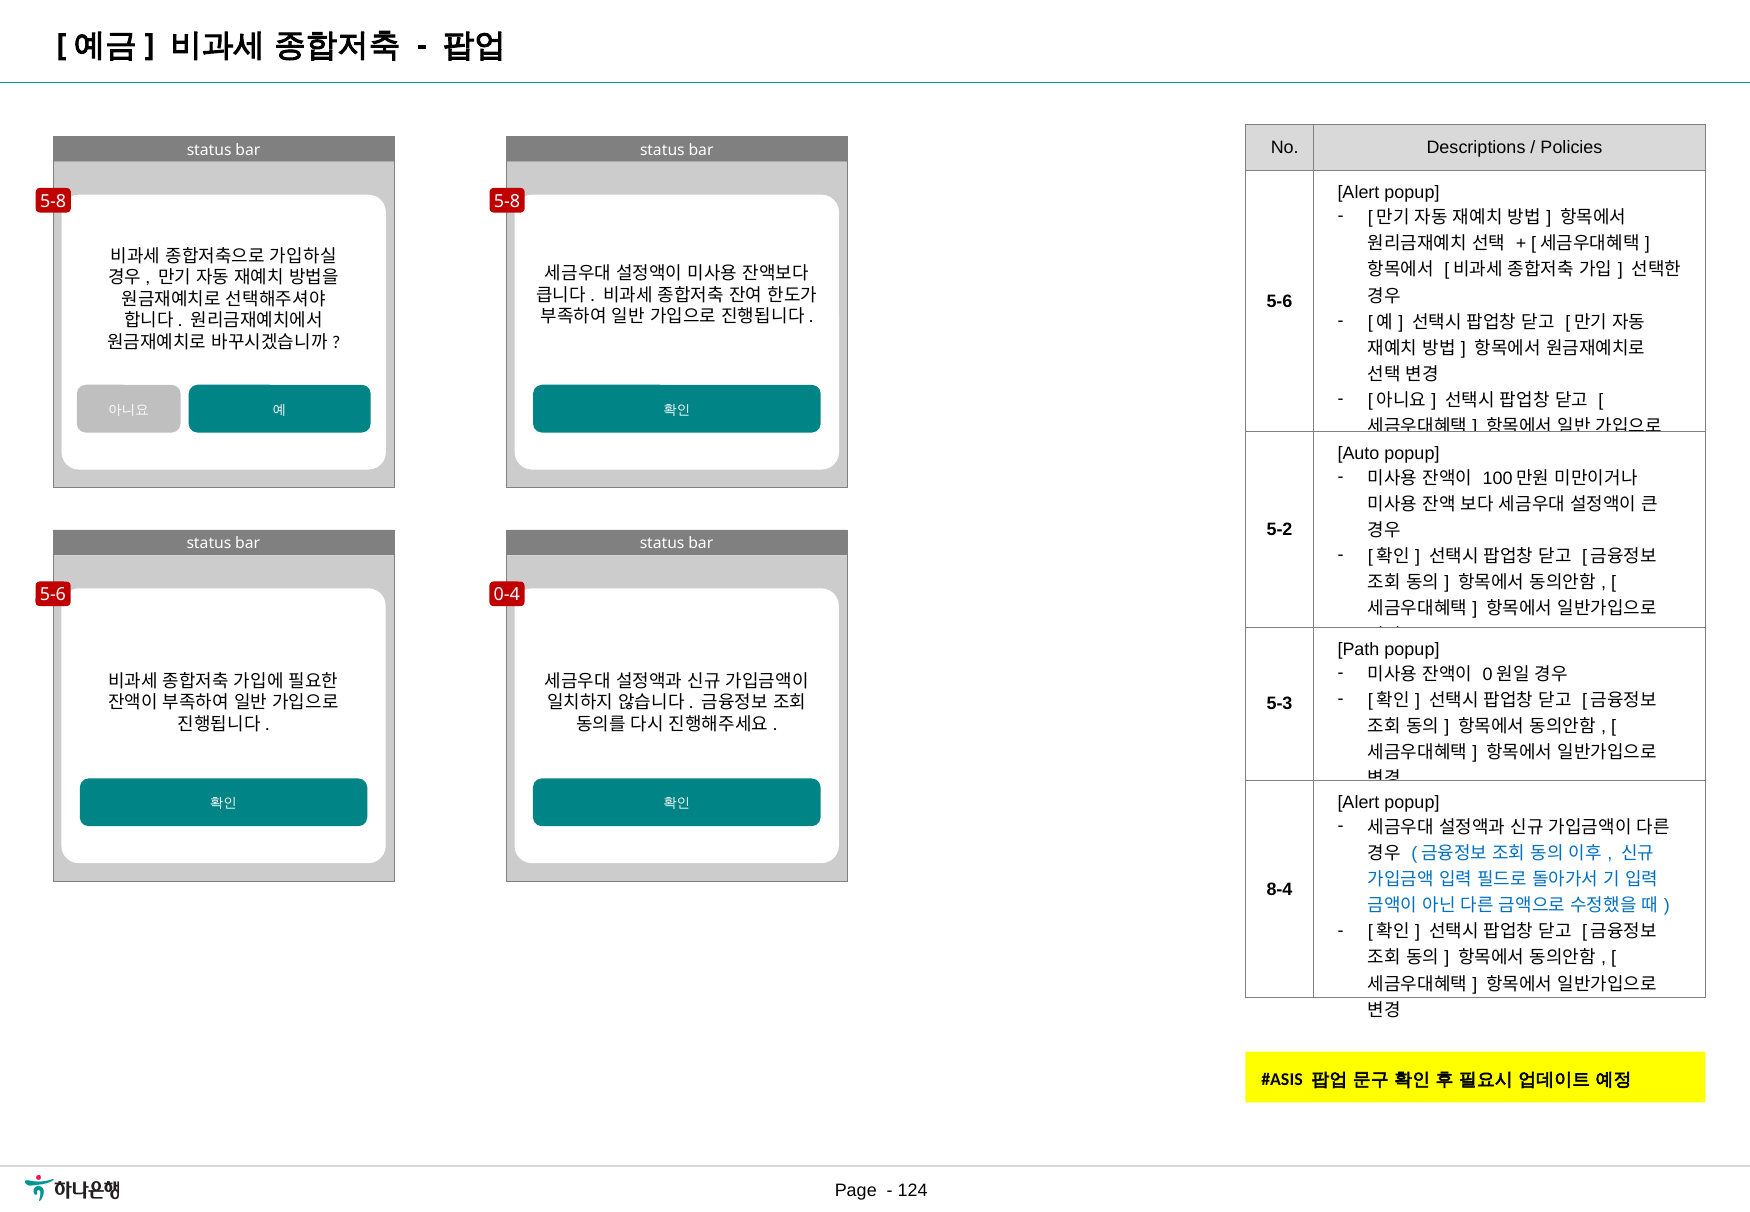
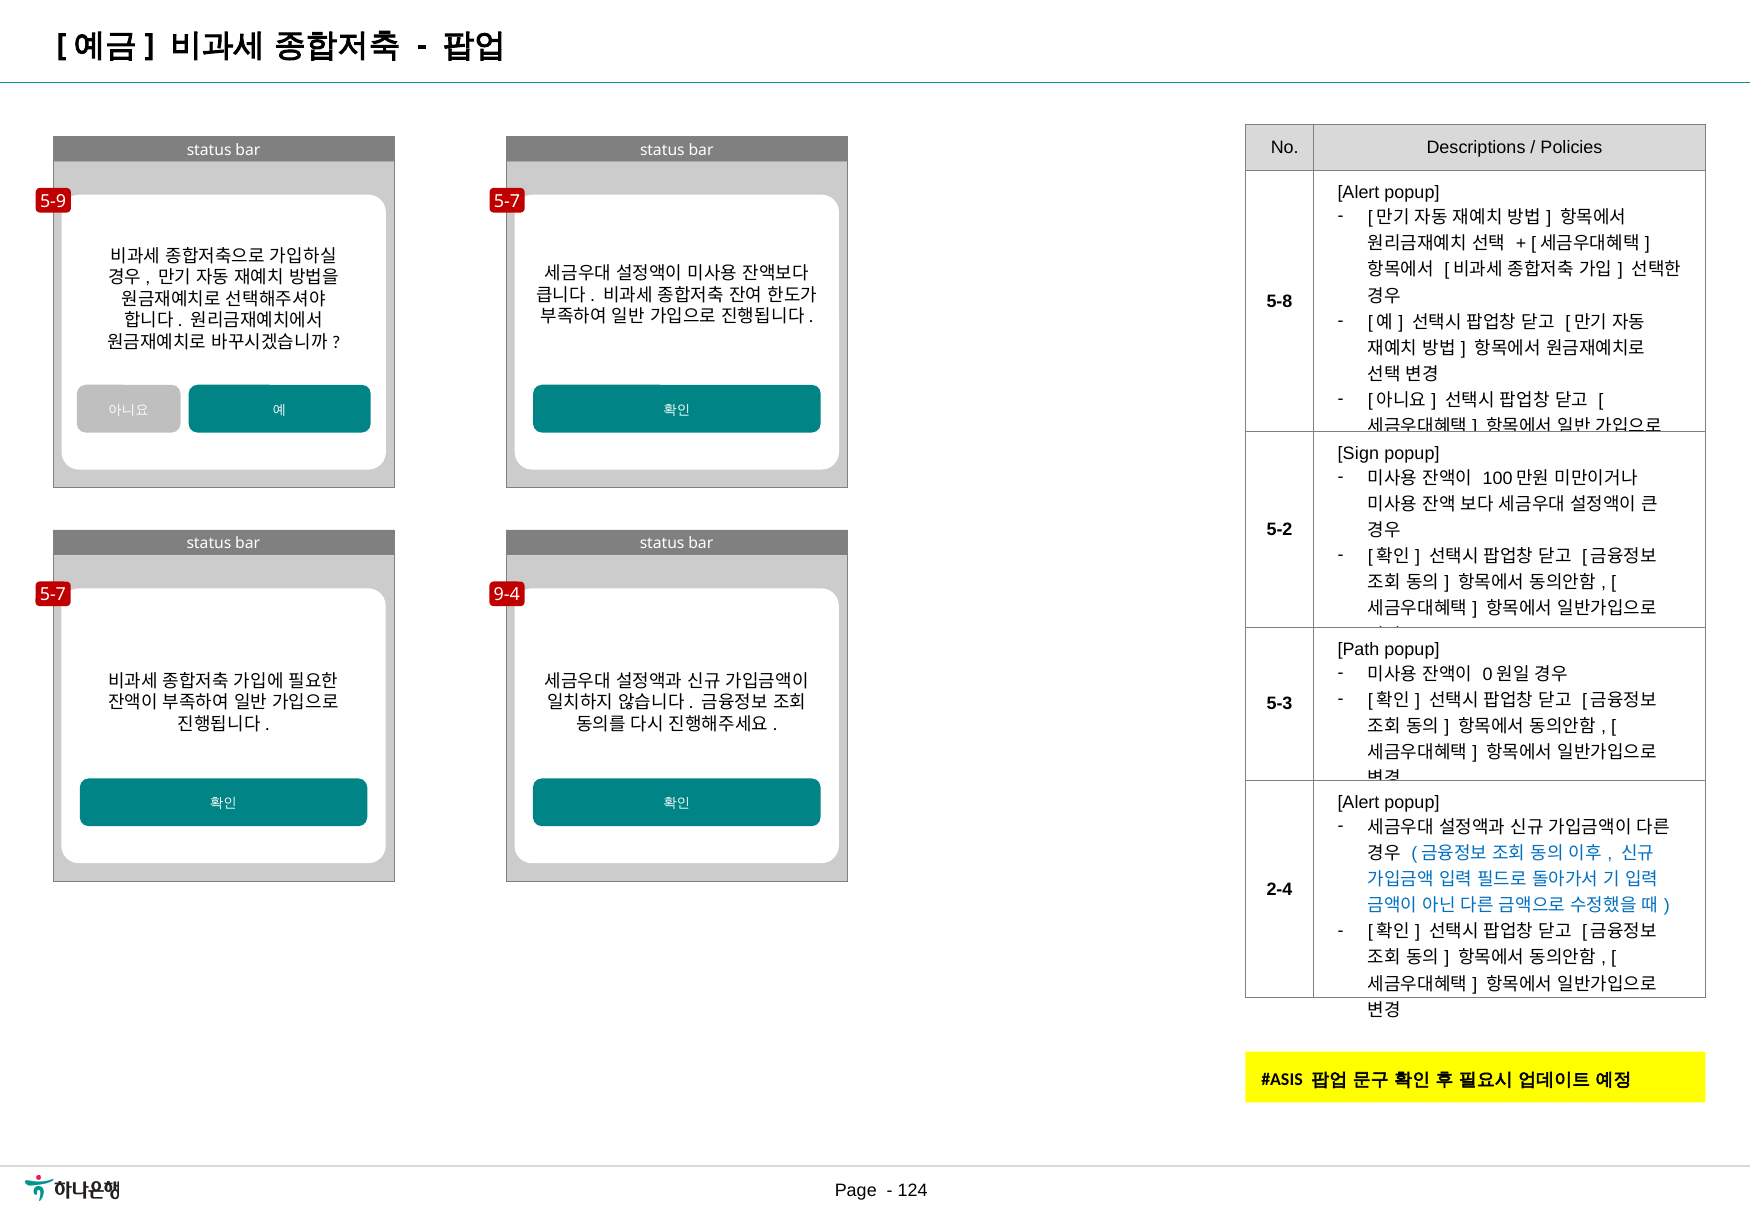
5-8: 5-8 -> 5-9 (53, 201)
5-8: 5-8 -> 5-7 (507, 201)
5-6: 5-6 -> 5-8 (1279, 301)
Auto: Auto -> Sign (1358, 453)
5-6: 5-6 -> 5-7 (53, 595)
0-4: 0-4 -> 9-4 (507, 595)
8-4: 8-4 -> 2-4 (1279, 889)
